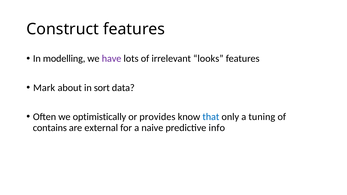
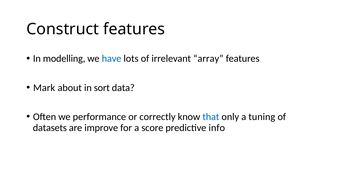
have colour: purple -> blue (112, 59)
looks: looks -> array (208, 59)
optimistically: optimistically -> performance (99, 117)
provides: provides -> correctly (157, 117)
contains: contains -> datasets (50, 128)
external: external -> improve (101, 128)
naive: naive -> score (152, 128)
